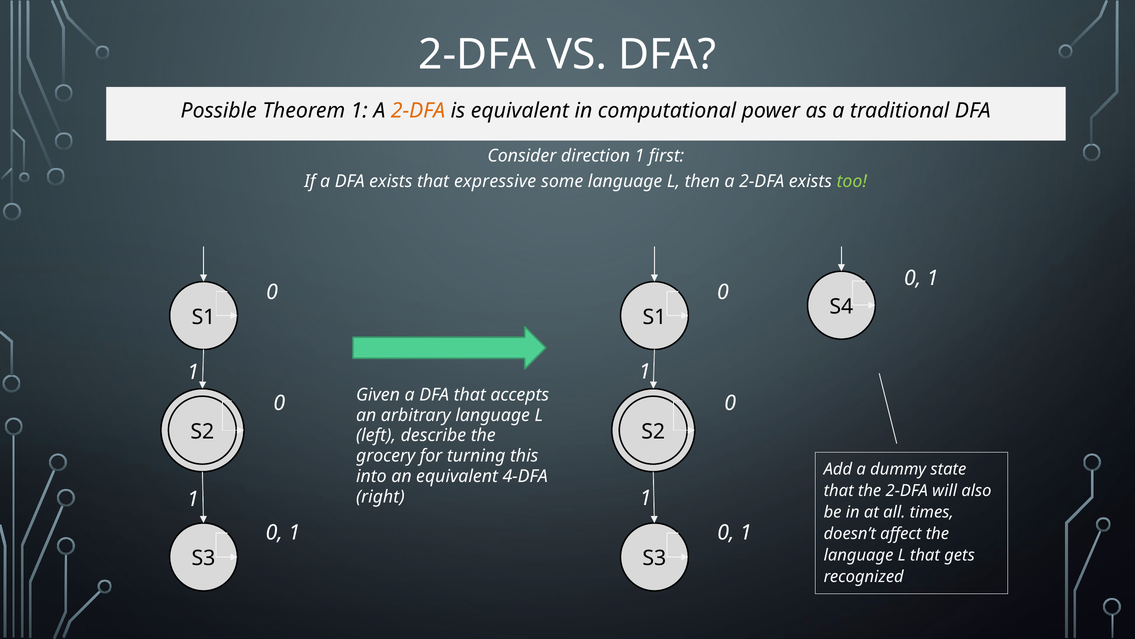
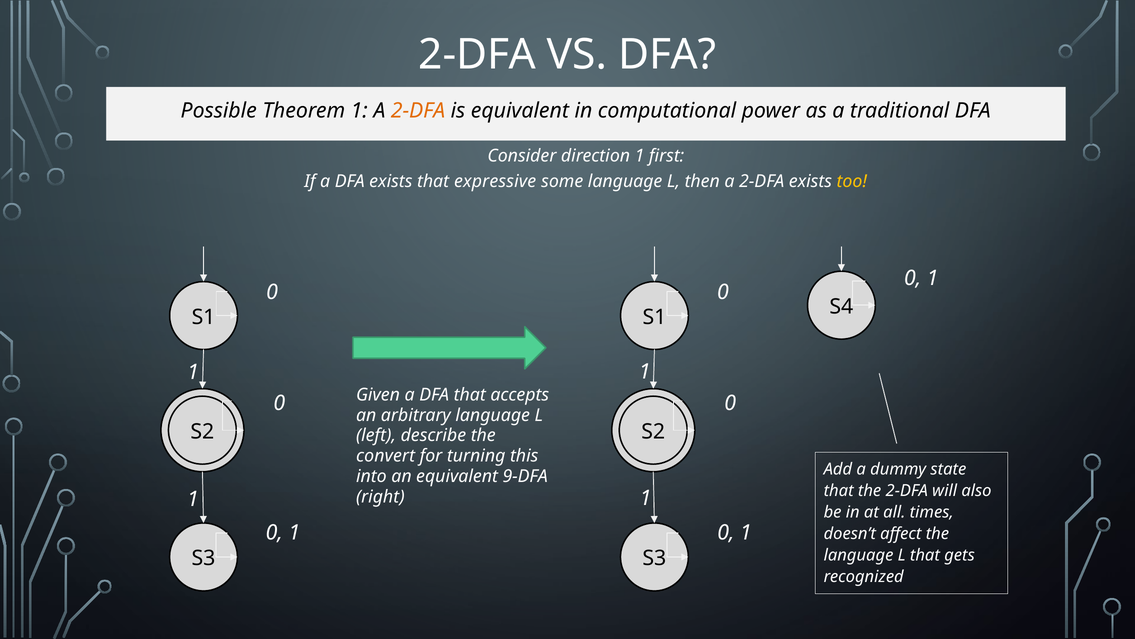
too colour: light green -> yellow (852, 181)
grocery: grocery -> convert (386, 456)
4-DFA: 4-DFA -> 9-DFA (525, 476)
